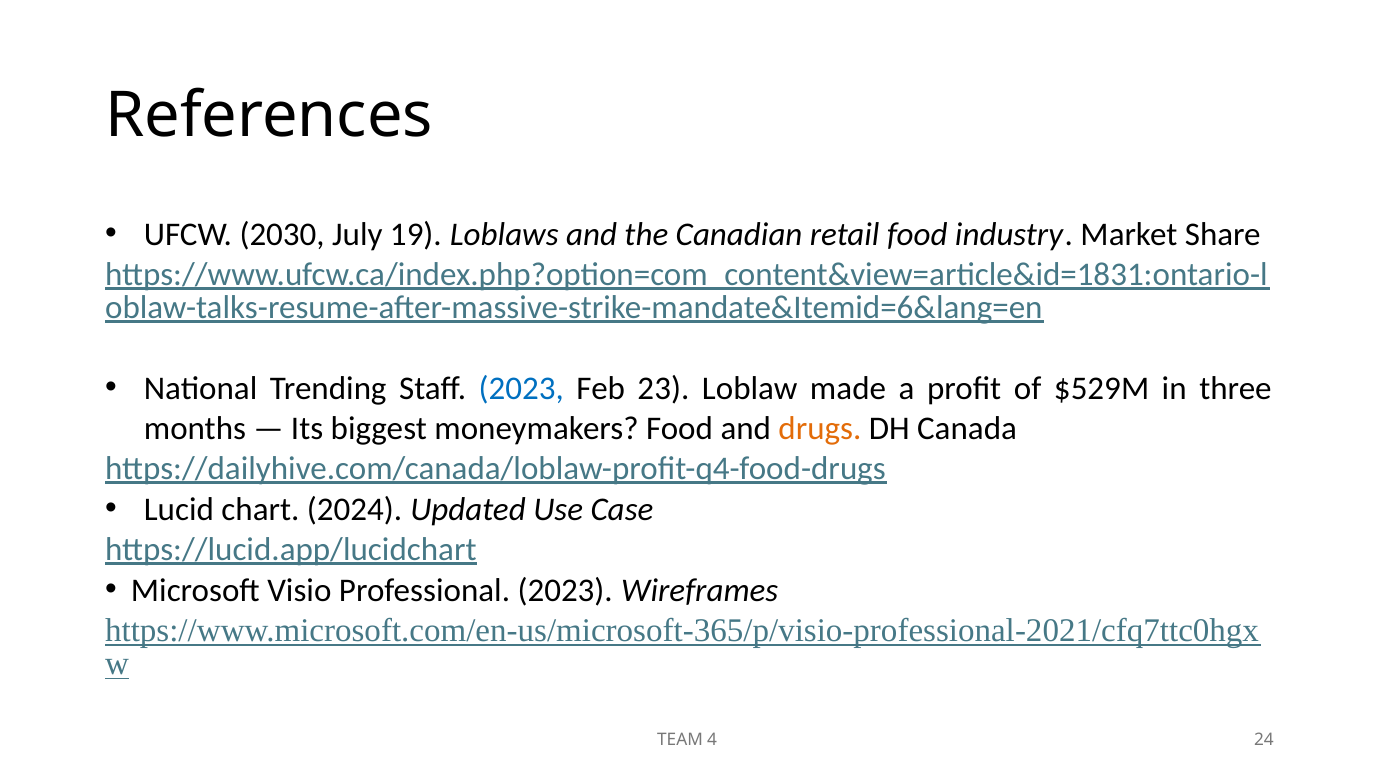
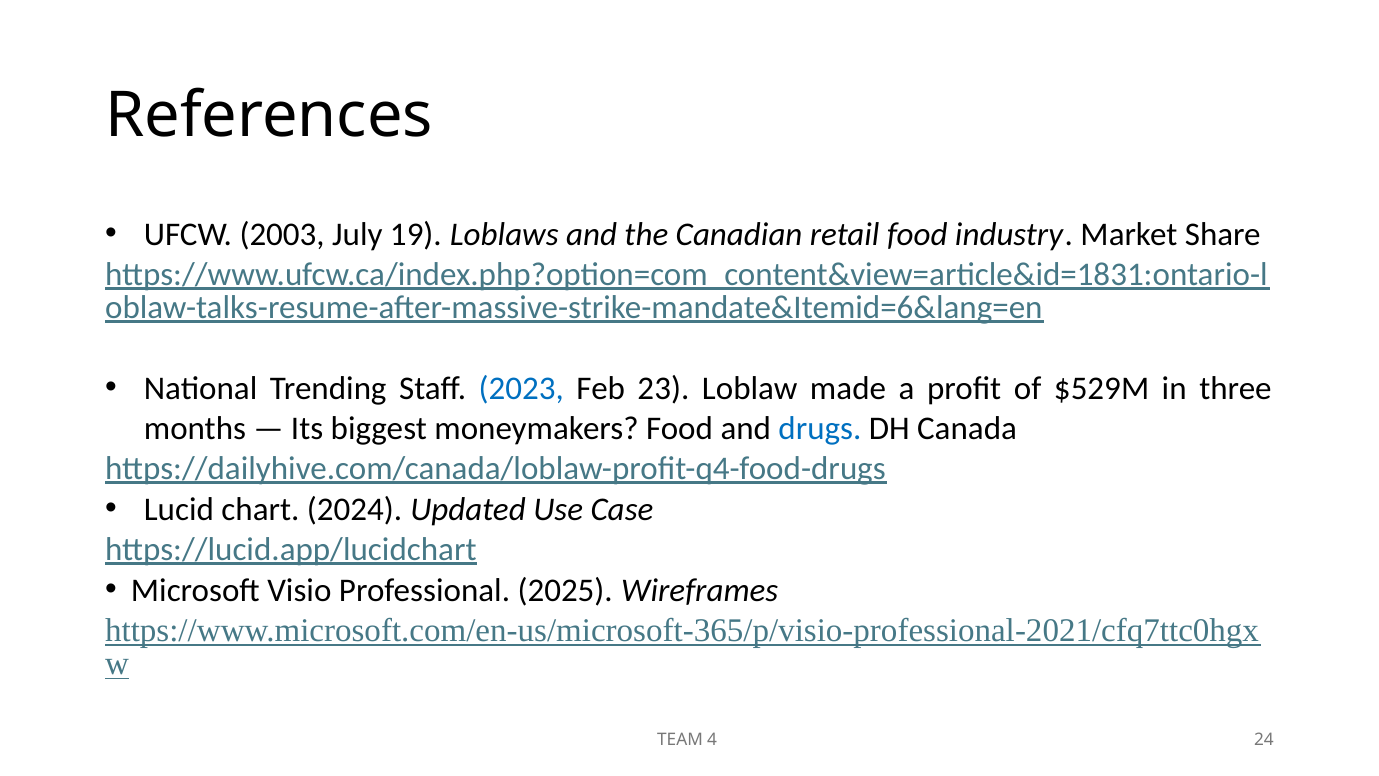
2030: 2030 -> 2003 (282, 234)
drugs colour: orange -> blue (820, 428)
Professional 2023: 2023 -> 2025 (565, 590)
